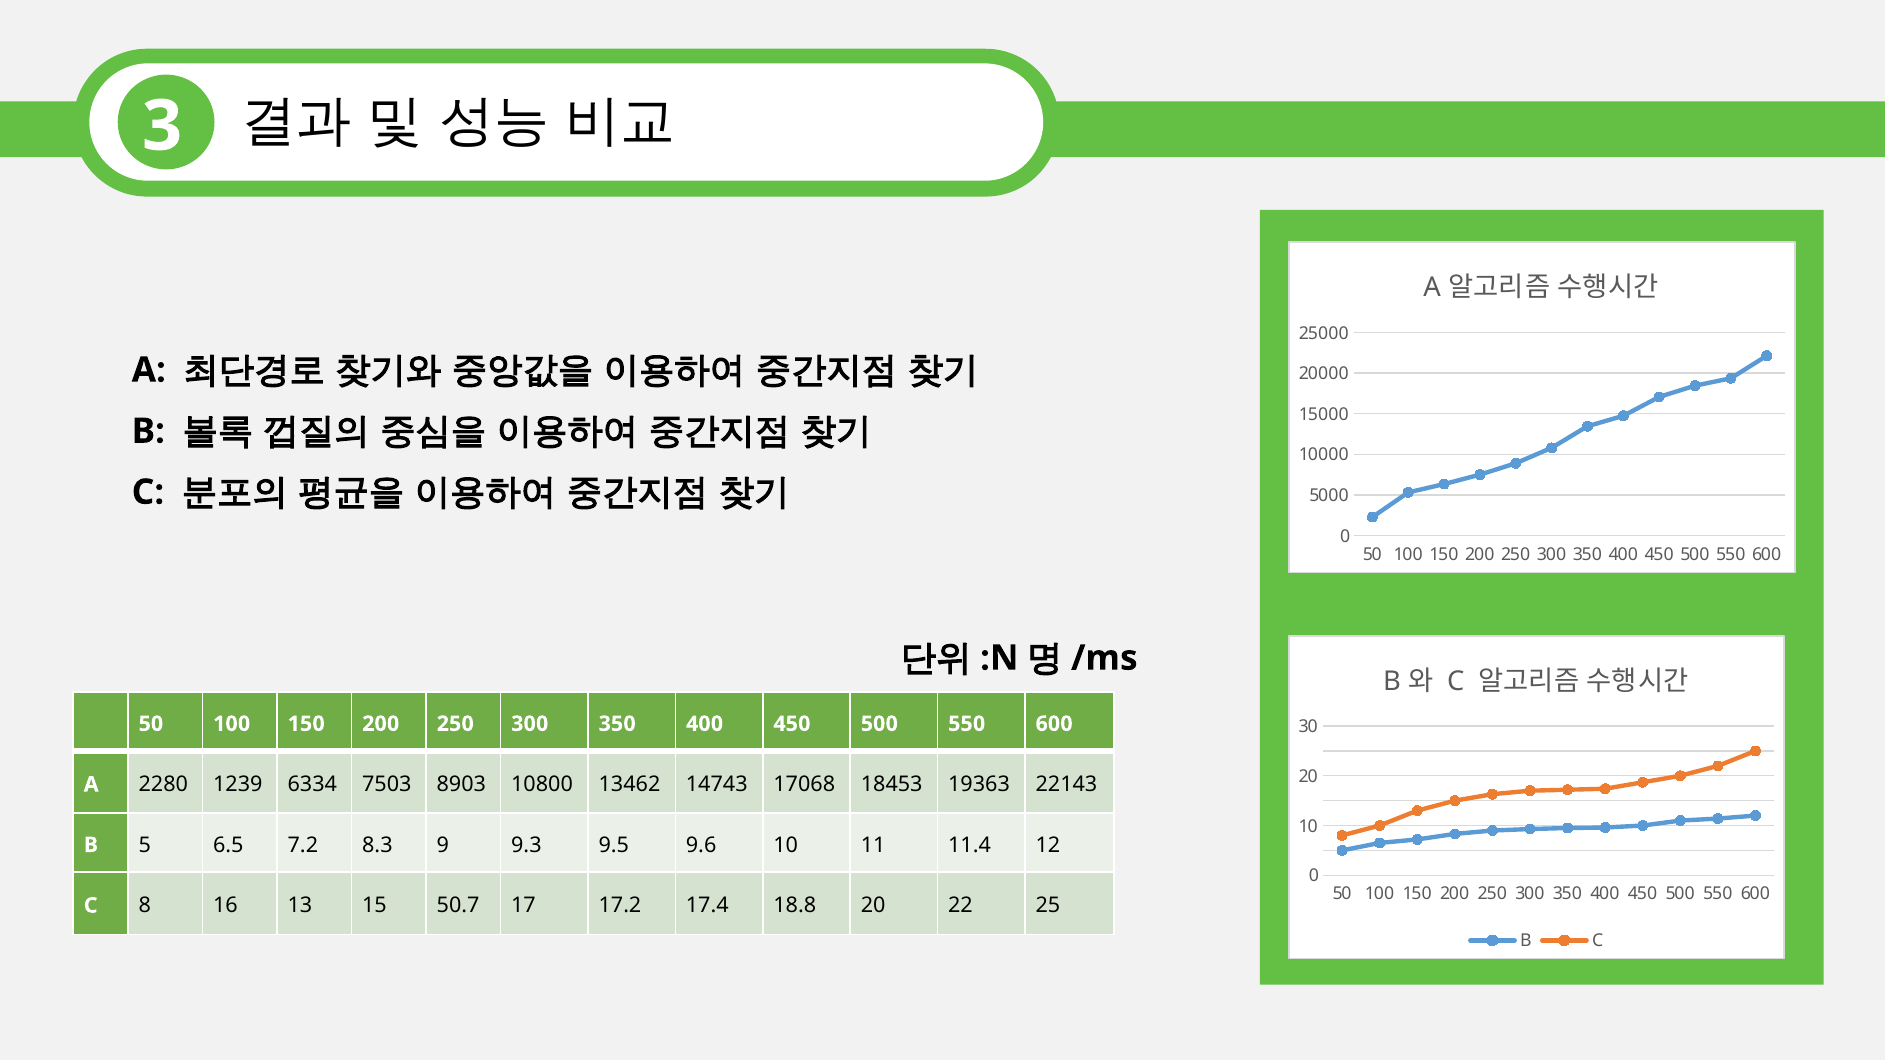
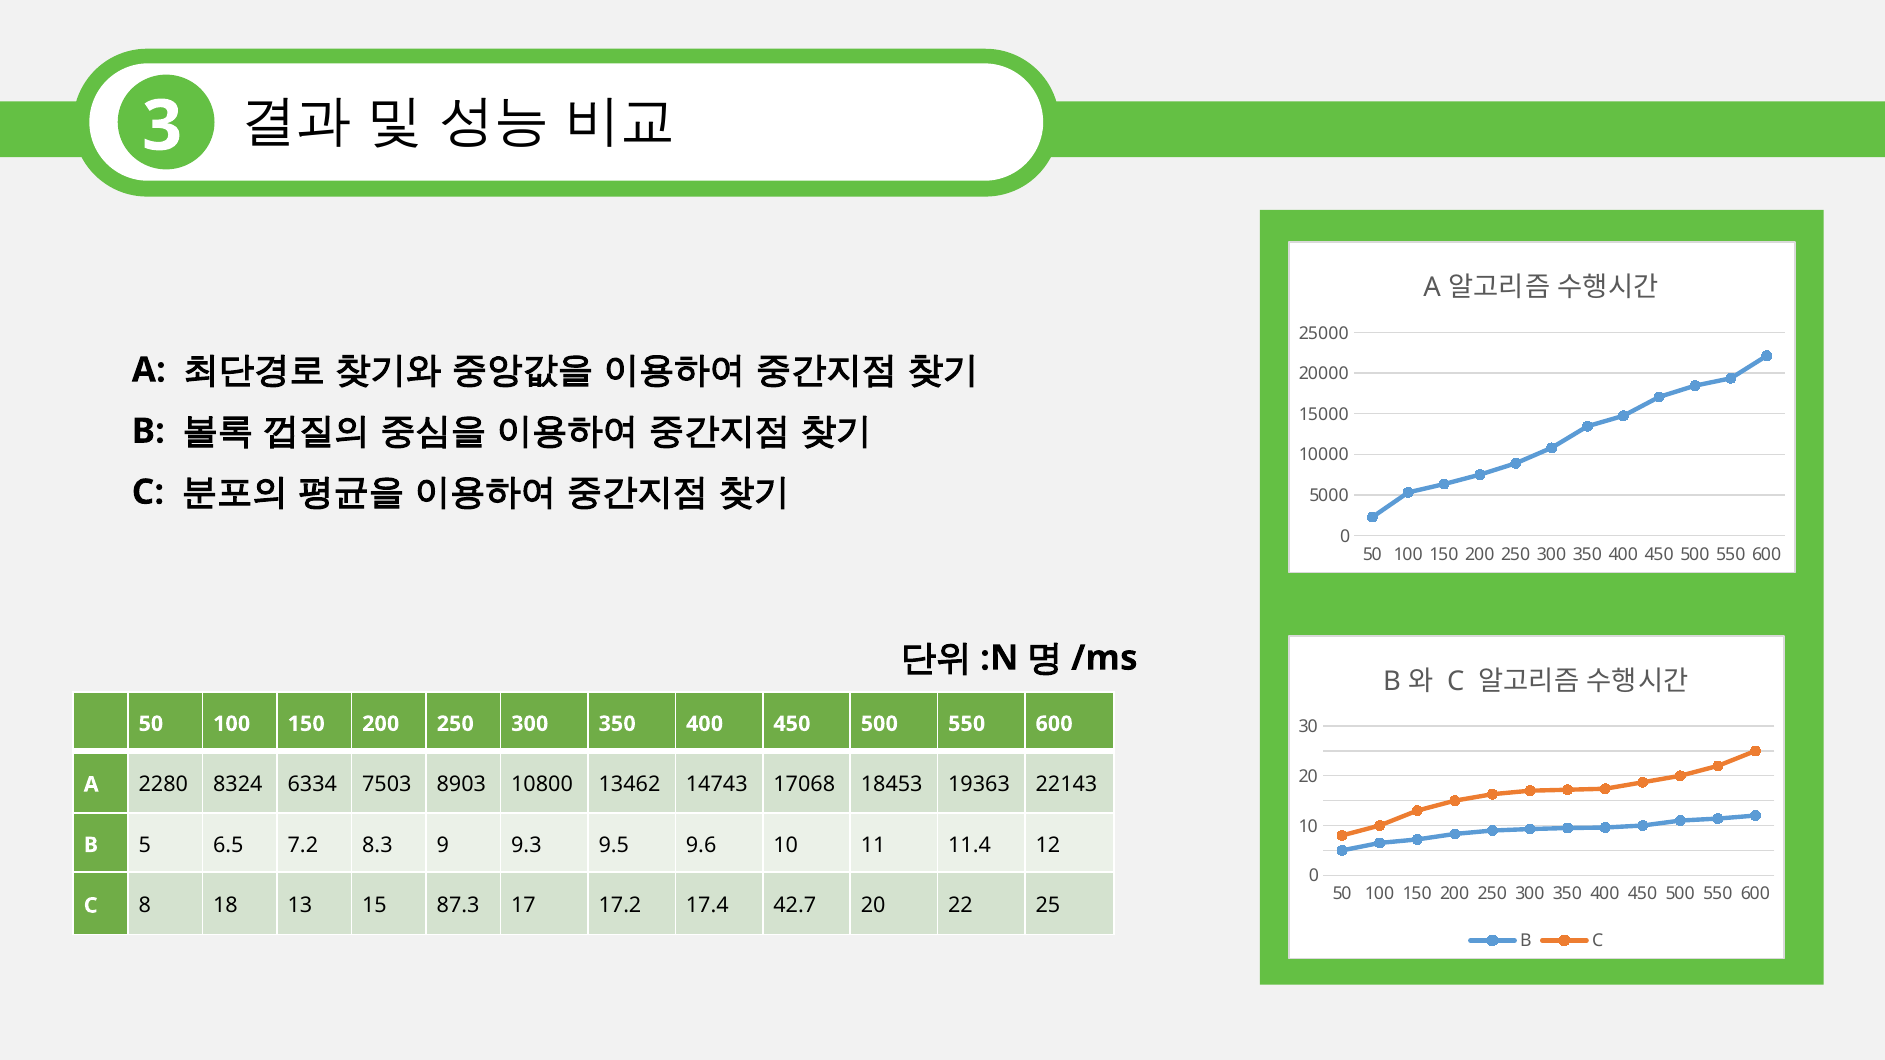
1239: 1239 -> 8324 (238, 785)
16: 16 -> 18 (225, 906)
50.7: 50.7 -> 87.3 (458, 906)
18.8: 18.8 -> 42.7 (795, 906)
